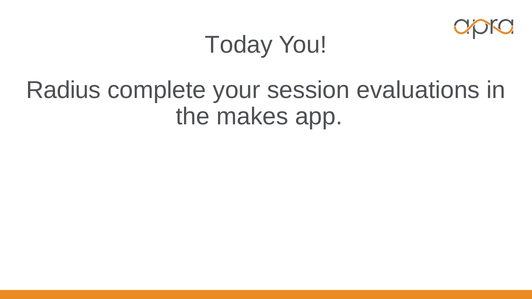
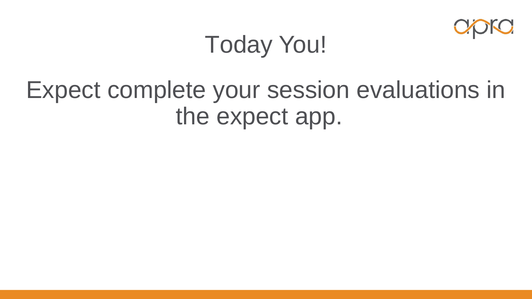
Radius: Radius -> Expect (63, 90)
the makes: makes -> expect (252, 117)
